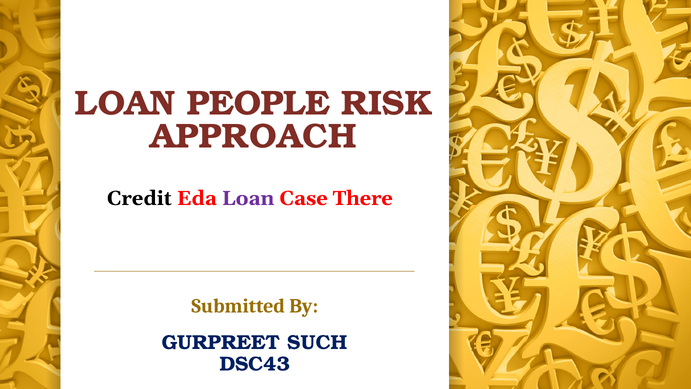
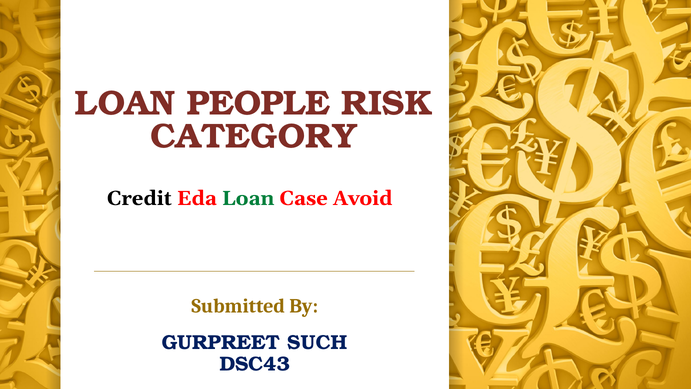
APPROACH: APPROACH -> CATEGORY (253, 137)
Loan colour: purple -> green (248, 198)
There: There -> Avoid (363, 198)
